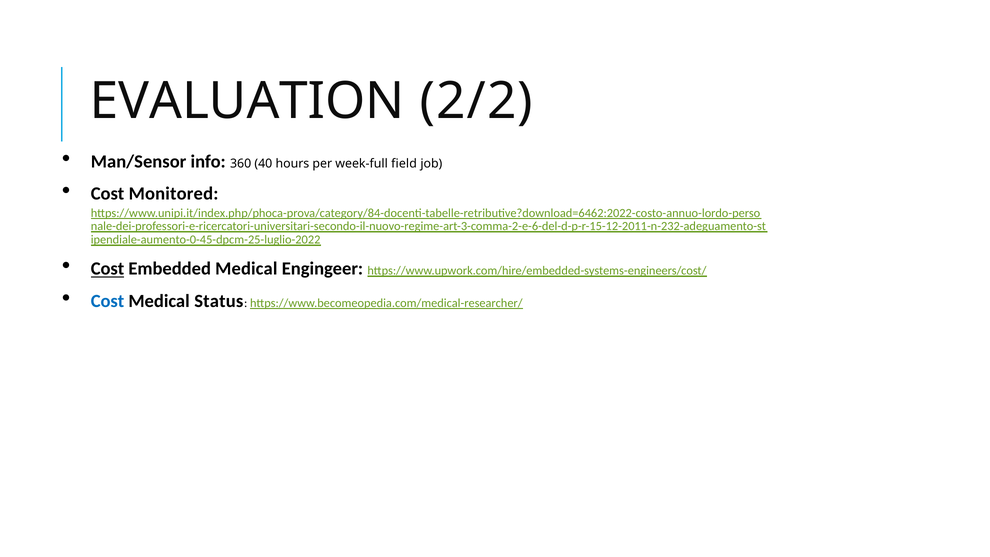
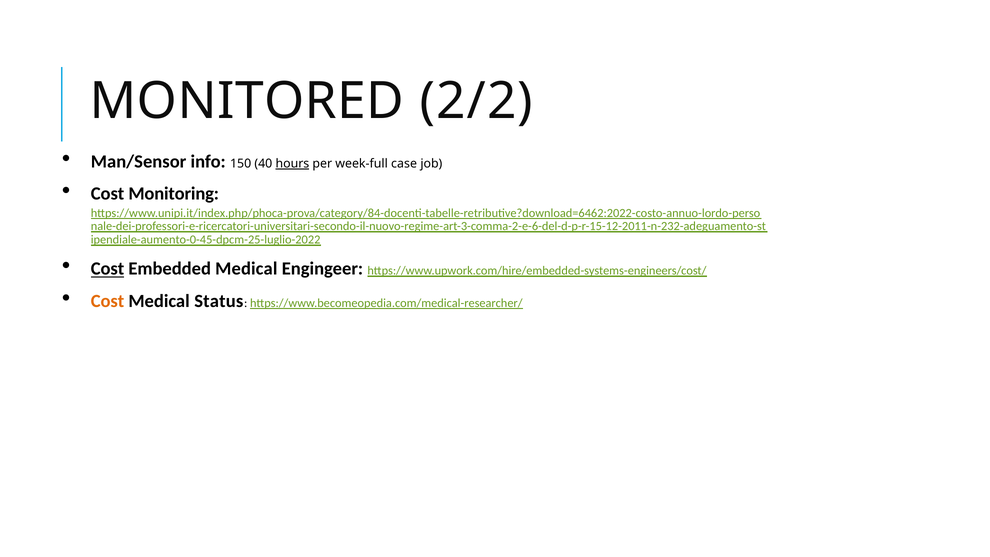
EVALUATION: EVALUATION -> MONITORED (247, 101)
360: 360 -> 150 (241, 164)
hours underline: none -> present (292, 164)
field: field -> case (404, 164)
Monitored: Monitored -> Monitoring (174, 194)
Cost colour: blue -> orange (108, 301)
